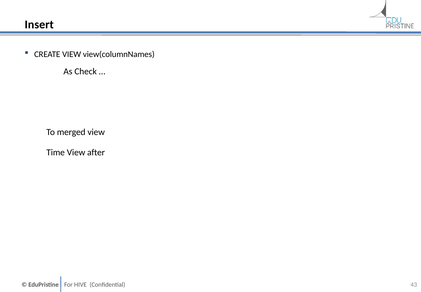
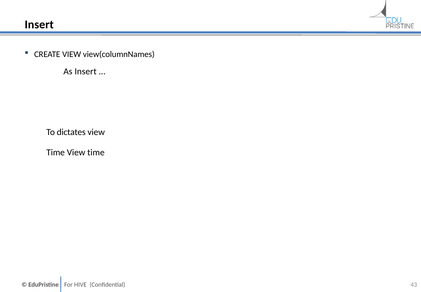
As Check: Check -> Insert (86, 71)
merged: merged -> dictates (71, 132)
after: after -> time (96, 152)
